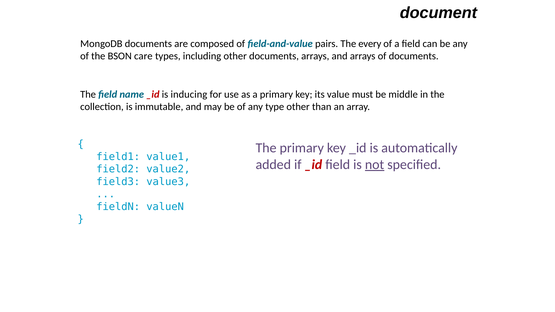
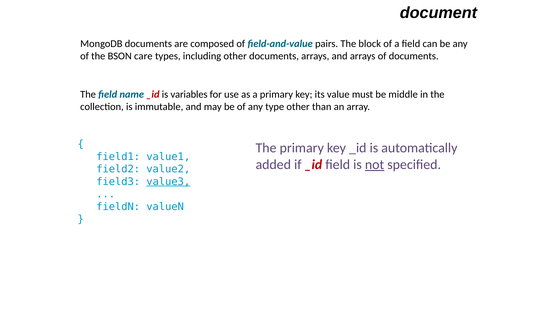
every: every -> block (370, 44)
inducing: inducing -> variables (189, 94)
value3 underline: none -> present (168, 182)
